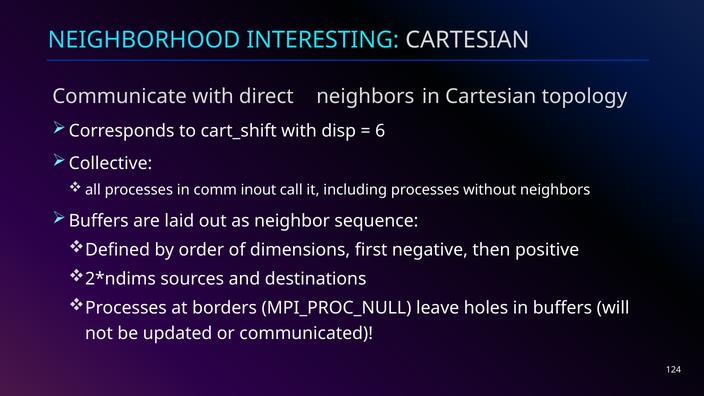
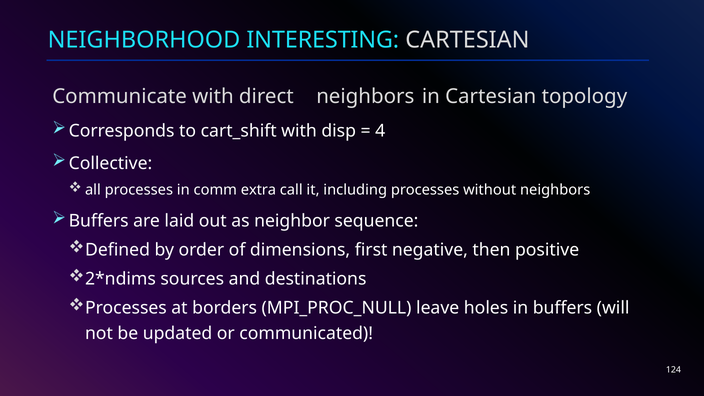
6: 6 -> 4 (380, 131)
inout: inout -> extra (258, 190)
